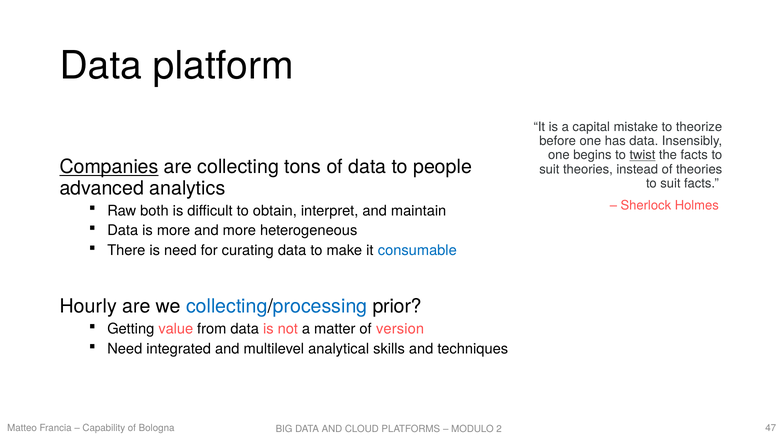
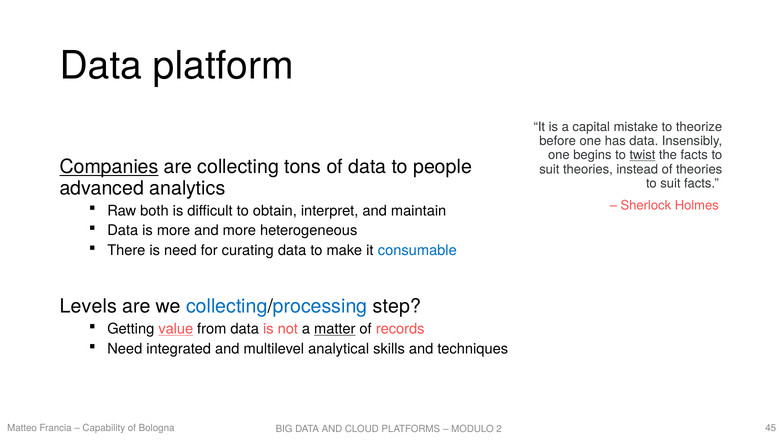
Hourly: Hourly -> Levels (88, 306)
prior: prior -> step (397, 306)
value underline: none -> present (176, 329)
matter underline: none -> present (335, 329)
version: version -> records (400, 329)
47: 47 -> 45 (771, 428)
